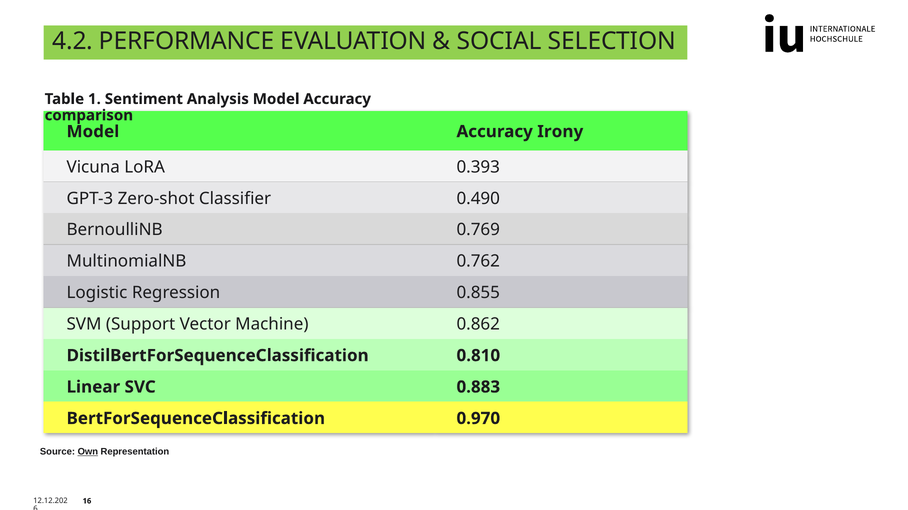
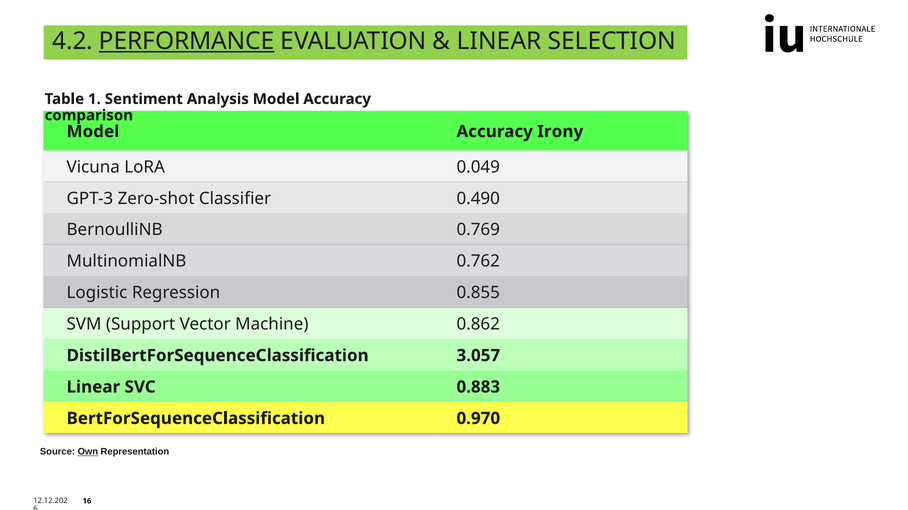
PERFORMANCE underline: none -> present (187, 41)
SOCIAL: SOCIAL -> LINEAR (499, 41)
0.393: 0.393 -> 0.049 (478, 167)
0.810: 0.810 -> 3.057 (478, 356)
